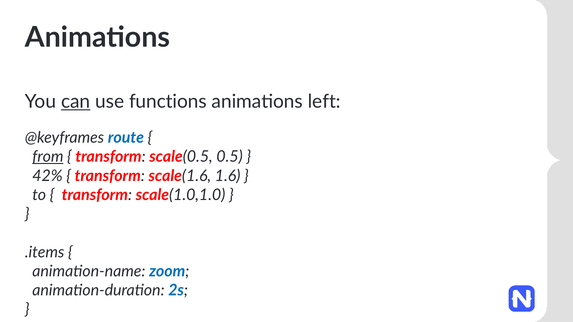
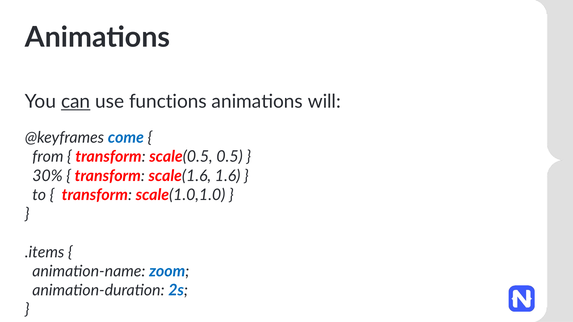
left: left -> will (324, 102)
route: route -> come (126, 138)
from underline: present -> none (48, 157)
42%: 42% -> 30% (47, 176)
